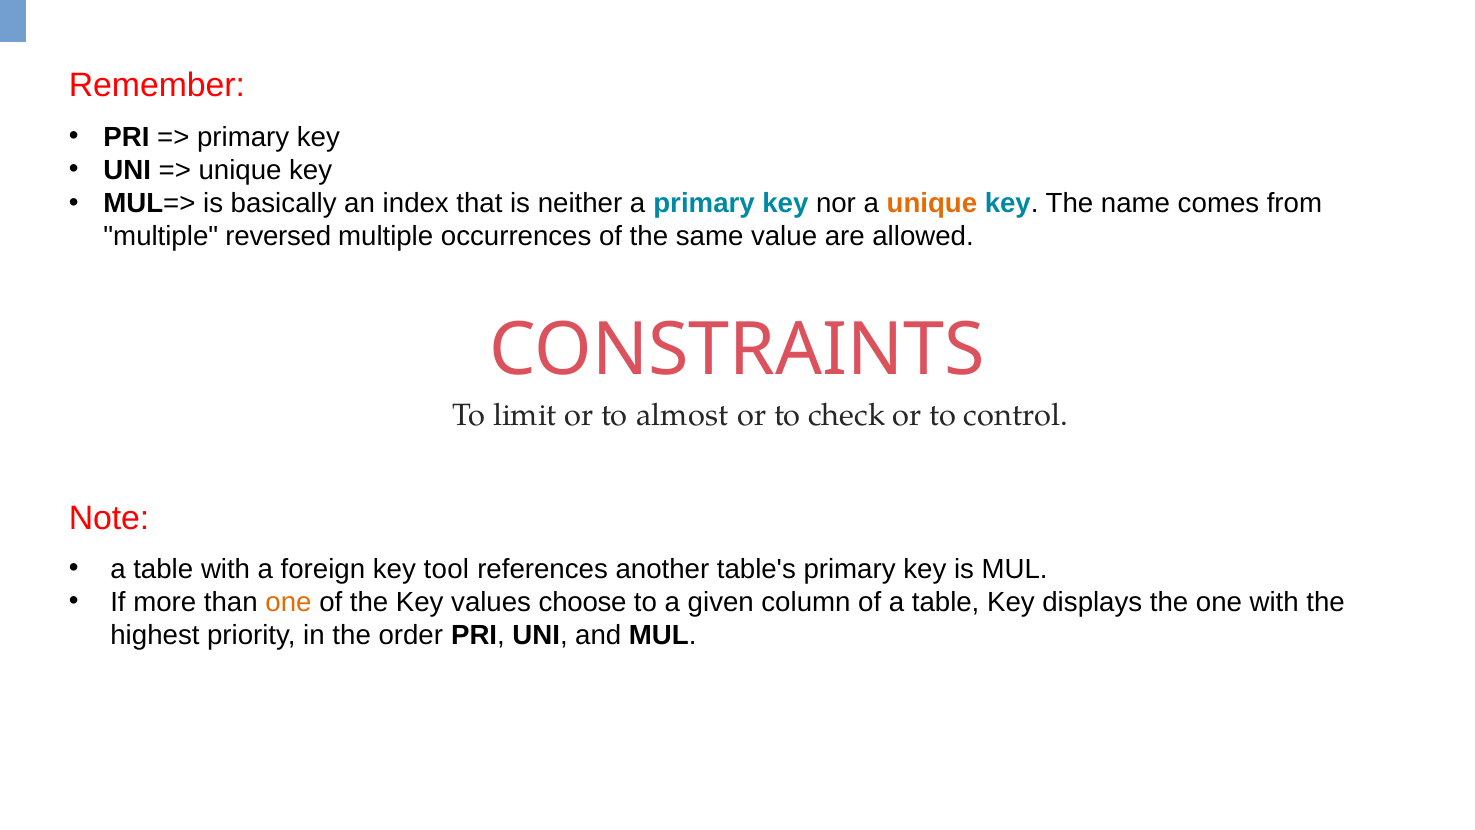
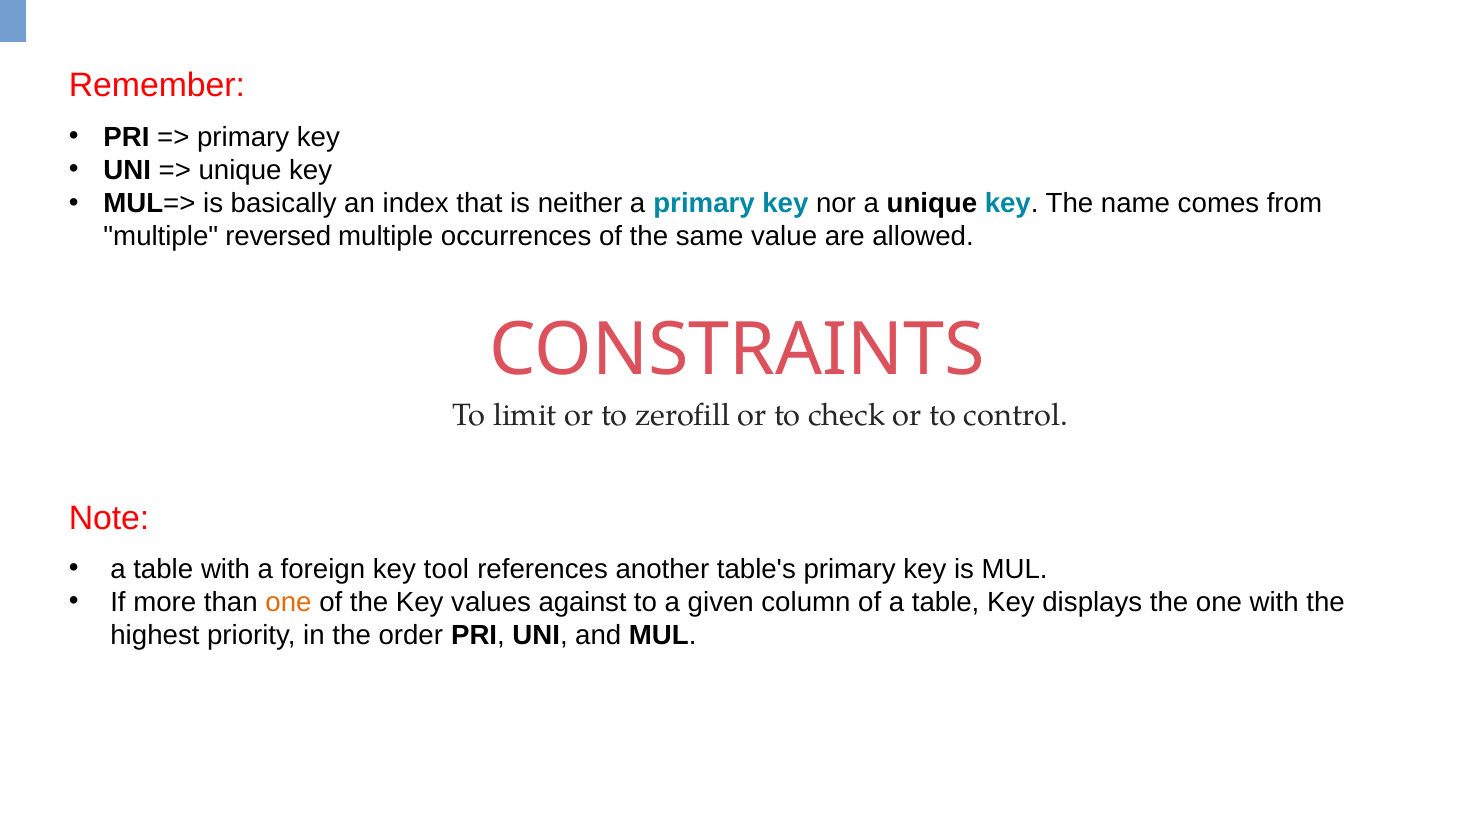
unique colour: orange -> black (932, 203)
almost: almost -> zerofill (683, 415)
choose: choose -> against (583, 602)
